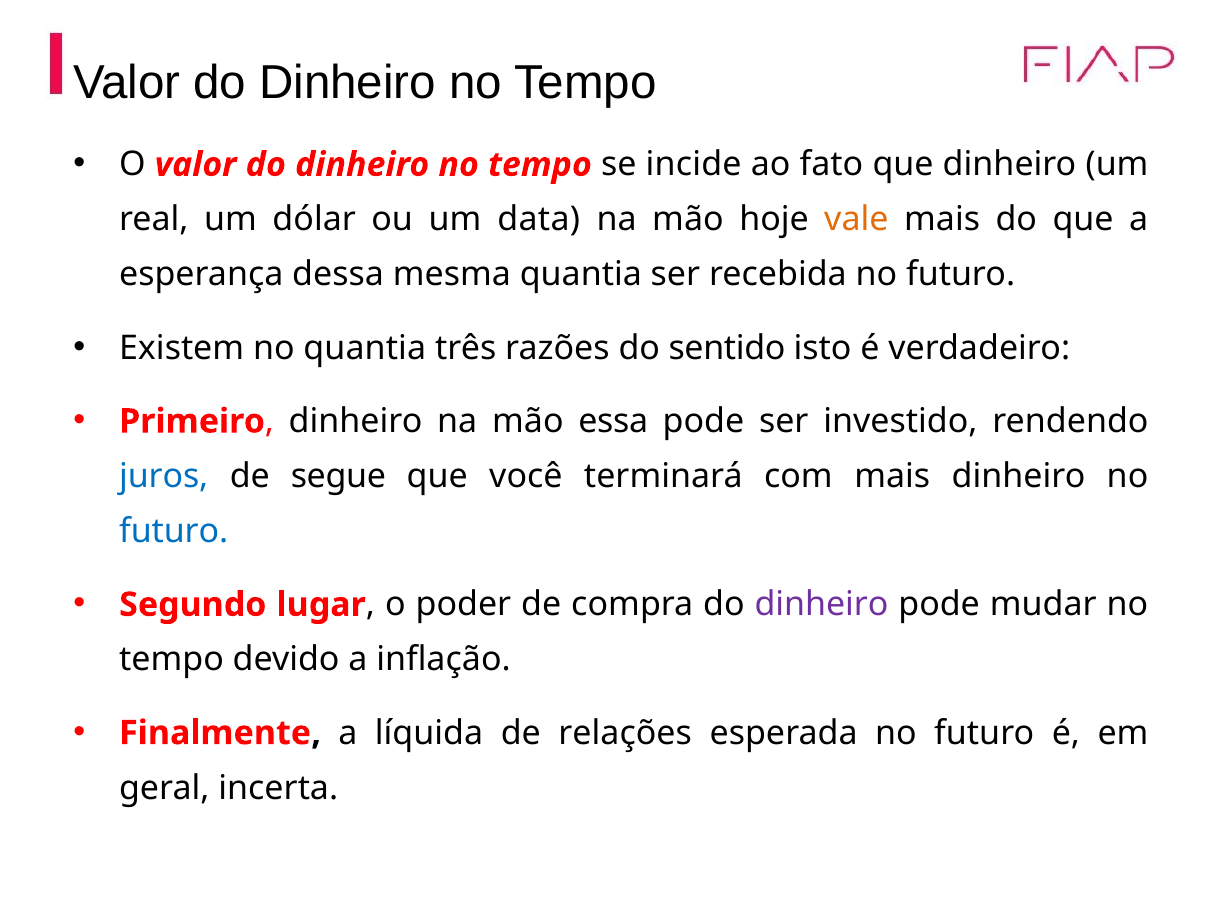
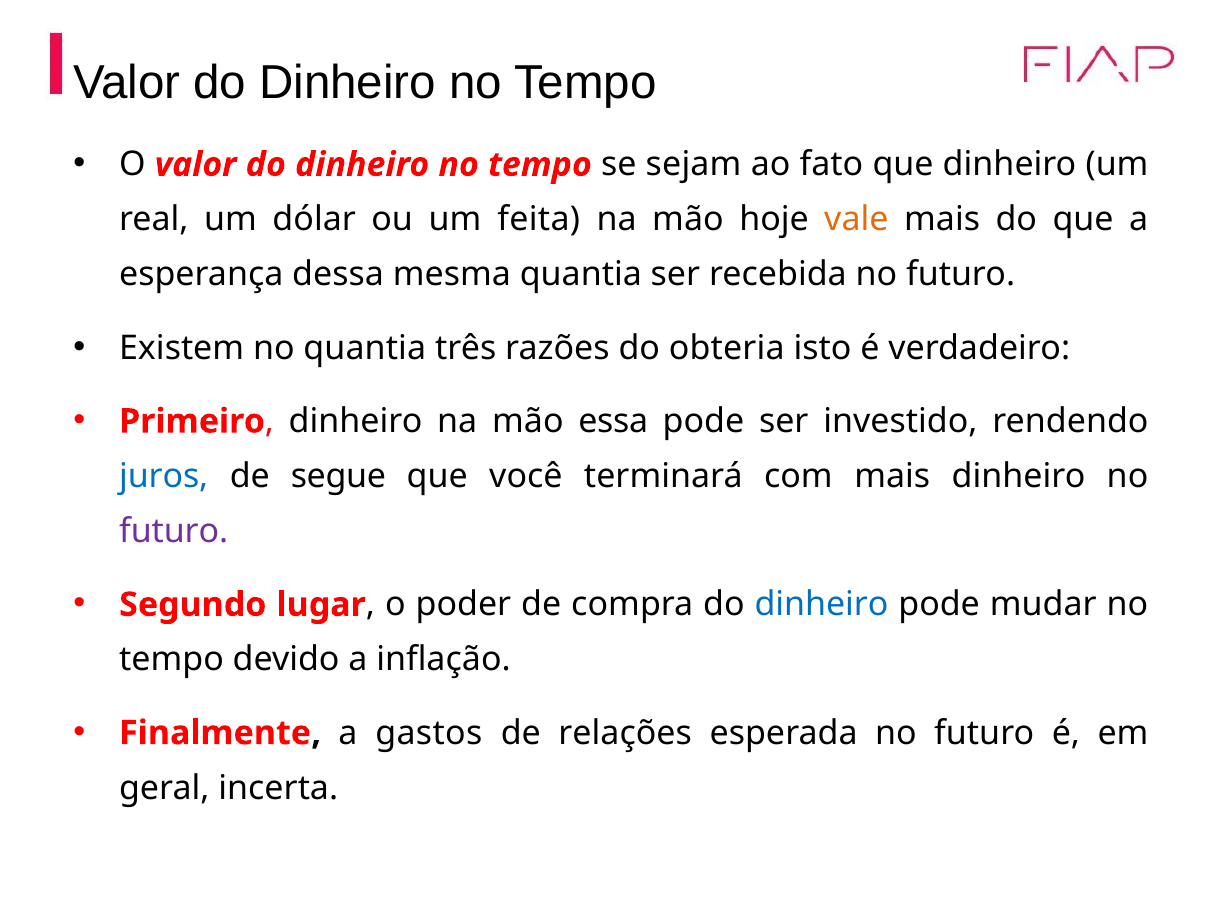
incide: incide -> sejam (694, 165)
data: data -> feita (539, 220)
sentido: sentido -> obteria (727, 348)
futuro colour: blue -> purple (174, 531)
dinheiro colour: purple -> blue (822, 604)
líquida: líquida -> gastos (429, 733)
